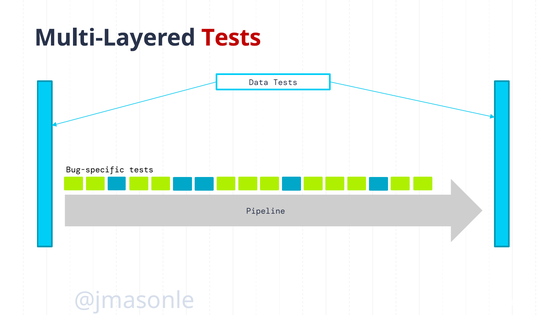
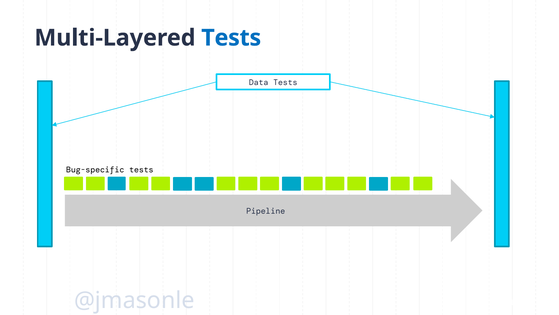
Tests colour: red -> blue (231, 38)
